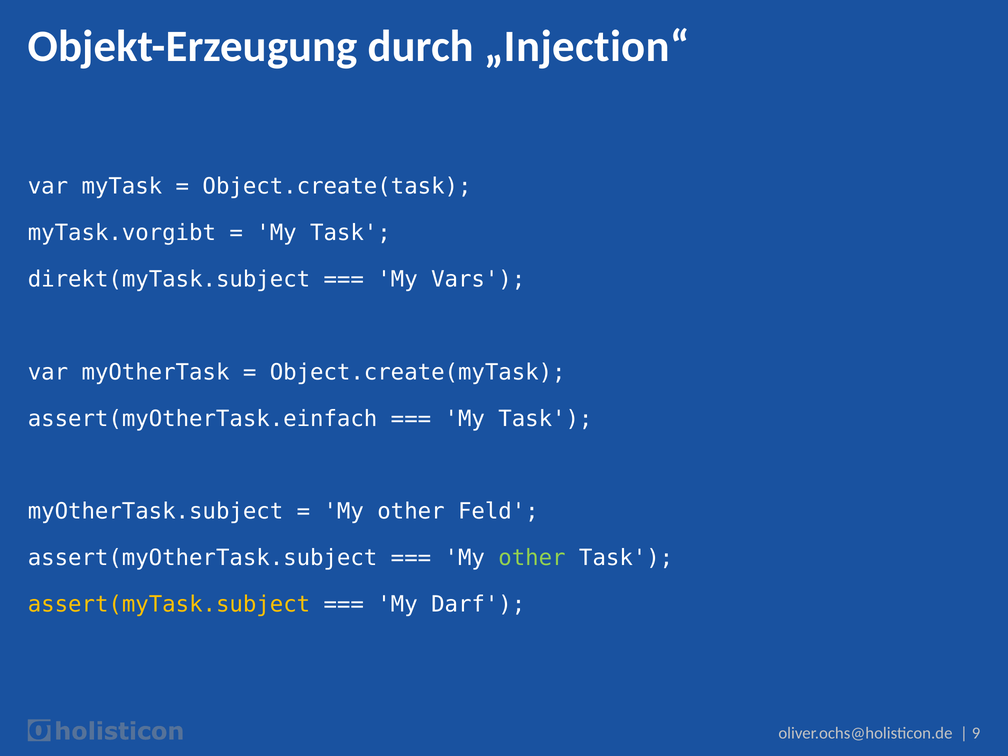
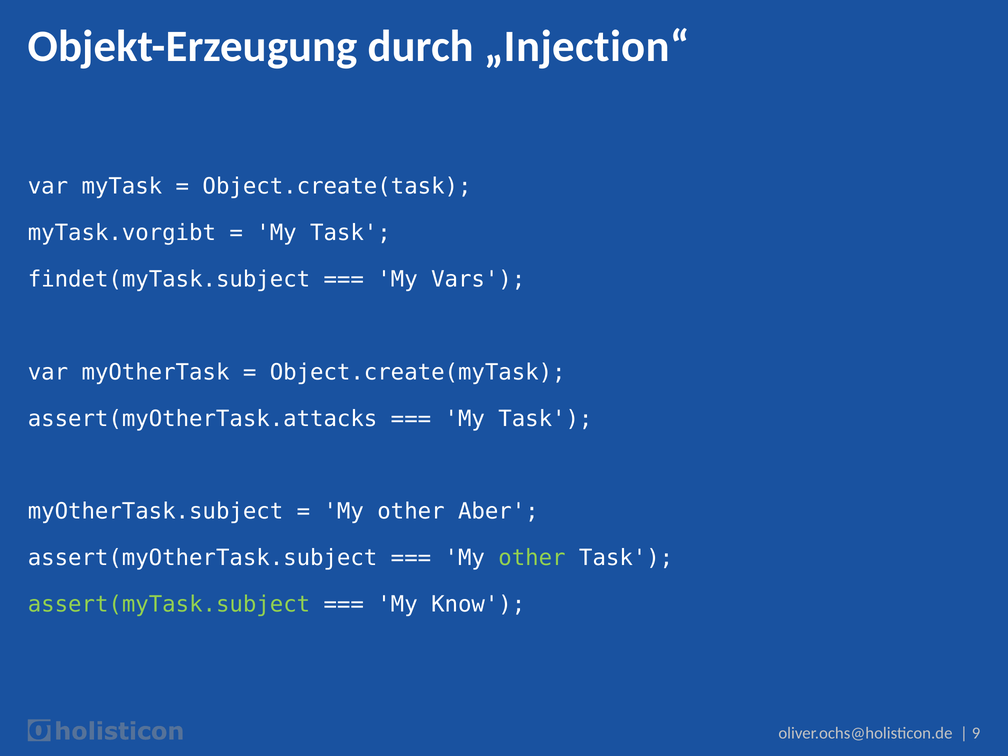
direkt(myTask.subject: direkt(myTask.subject -> findet(myTask.subject (169, 279)
assert(myOtherTask.einfach: assert(myOtherTask.einfach -> assert(myOtherTask.attacks (203, 419)
Feld: Feld -> Aber (498, 511)
assert(myTask.subject colour: yellow -> light green (169, 604)
Darf: Darf -> Know (478, 604)
